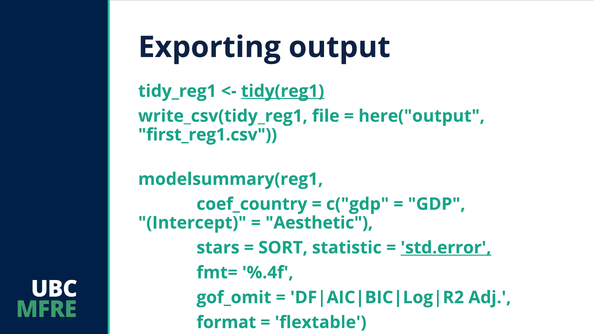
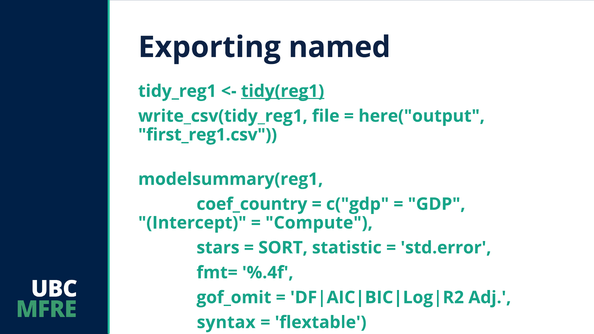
output: output -> named (340, 47)
Aesthetic: Aesthetic -> Compute (319, 223)
std.error underline: present -> none (446, 248)
format: format -> syntax (226, 322)
